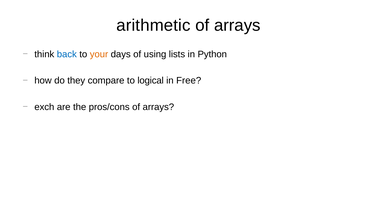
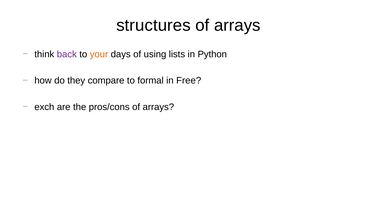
arithmetic: arithmetic -> structures (153, 25)
back colour: blue -> purple (67, 54)
logical: logical -> formal (151, 81)
